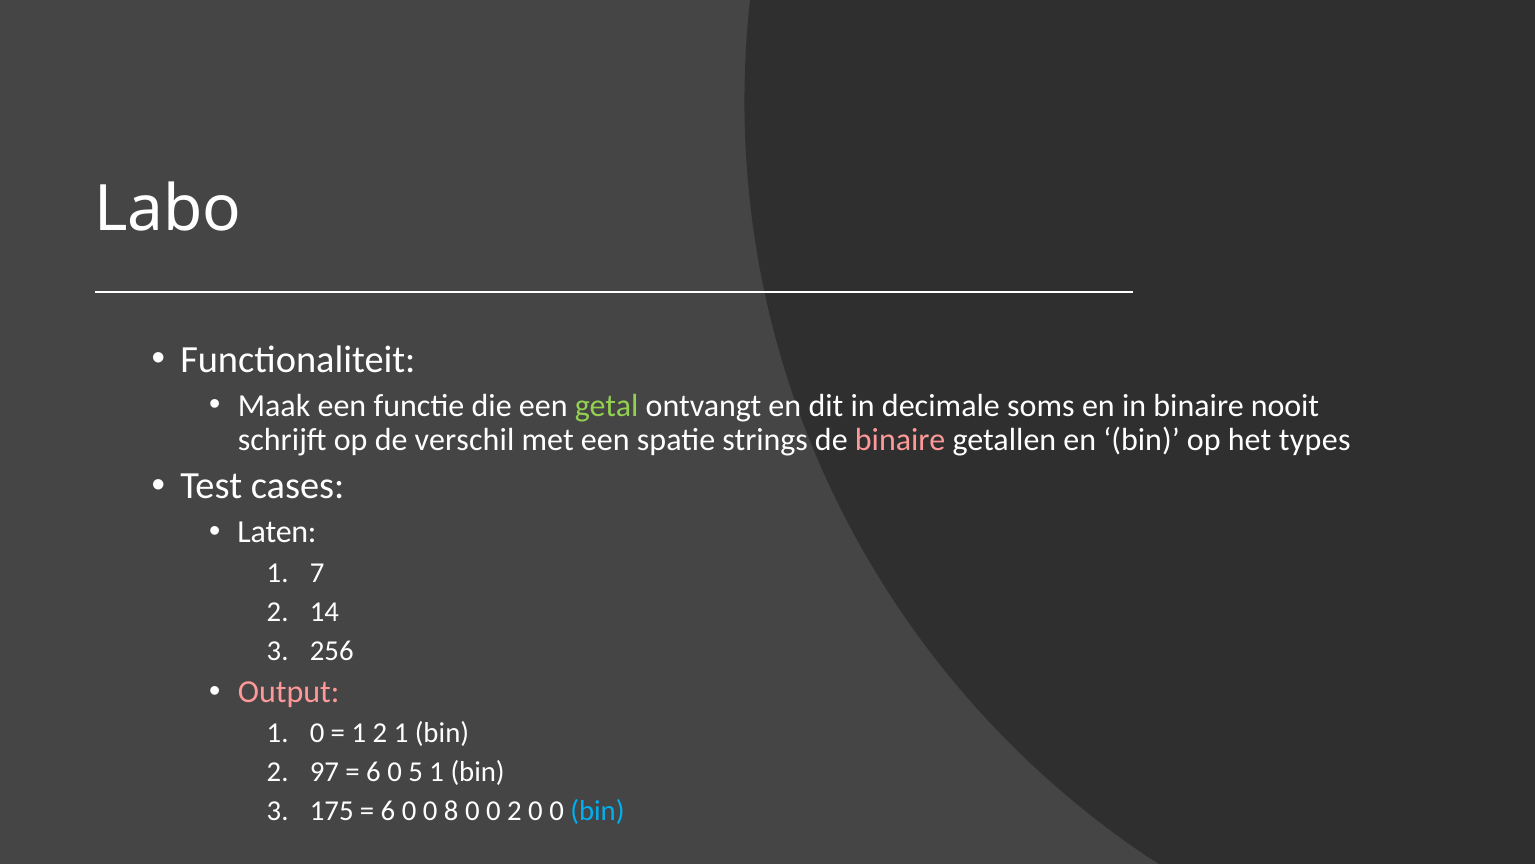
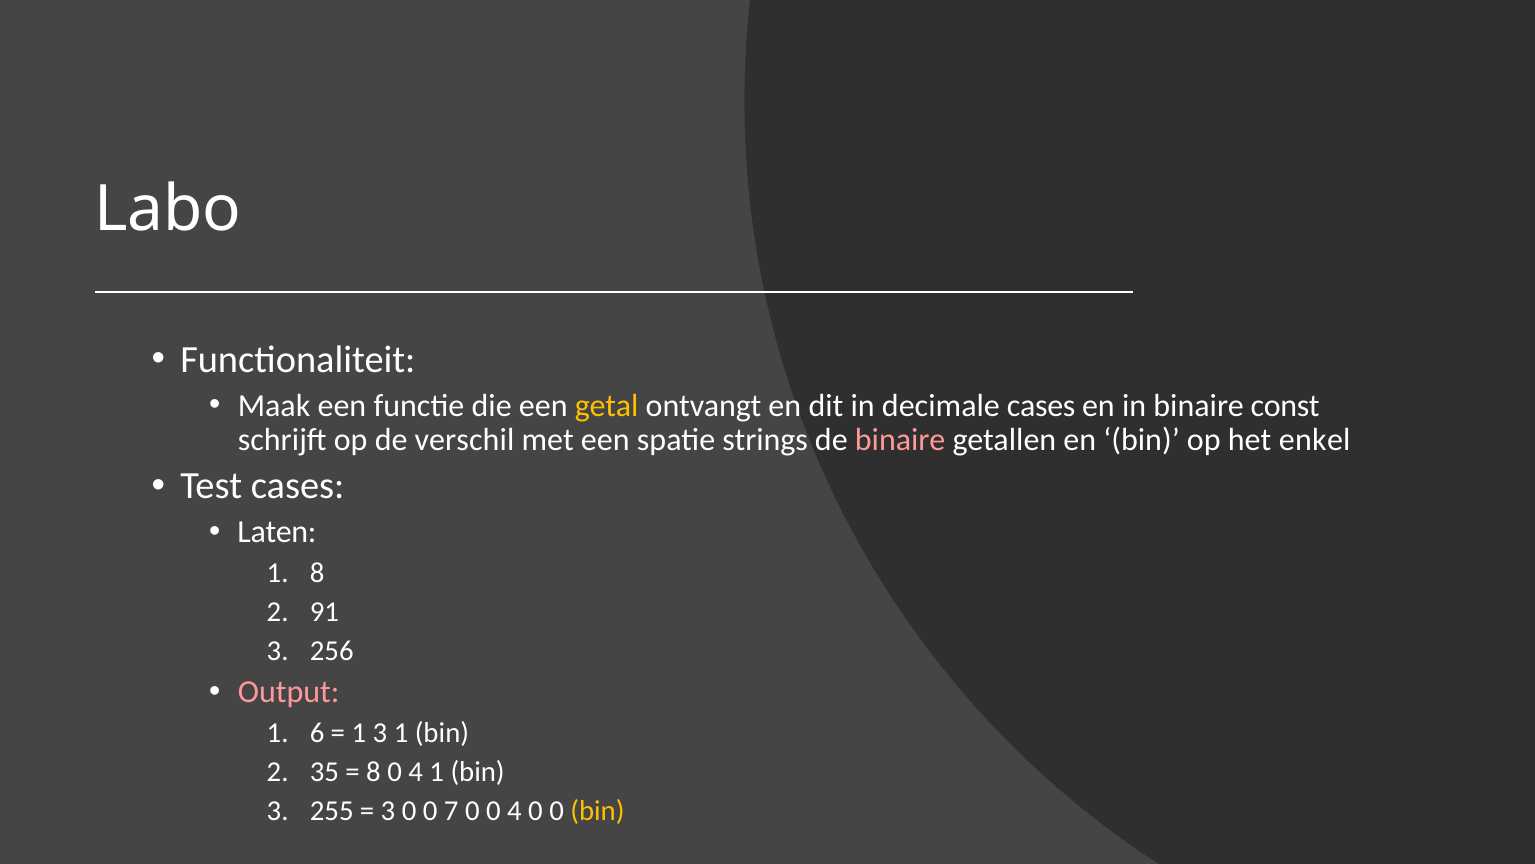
getal colour: light green -> yellow (607, 405)
decimale soms: soms -> cases (1041, 405)
nooit: nooit -> const (1285, 405)
types: types -> enkel (1315, 440)
1 7: 7 -> 8 (317, 573)
14: 14 -> 91 (324, 612)
1 0: 0 -> 6 (317, 732)
1 2: 2 -> 3 (380, 732)
97: 97 -> 35 (324, 771)
6: 6 -> 8 (374, 771)
5: 5 -> 4 (416, 771)
175: 175 -> 255 (332, 811)
6: 6 -> 3 (388, 811)
8: 8 -> 7 (451, 811)
0 0 2: 2 -> 4 (514, 811)
bin colour: light blue -> yellow (597, 811)
